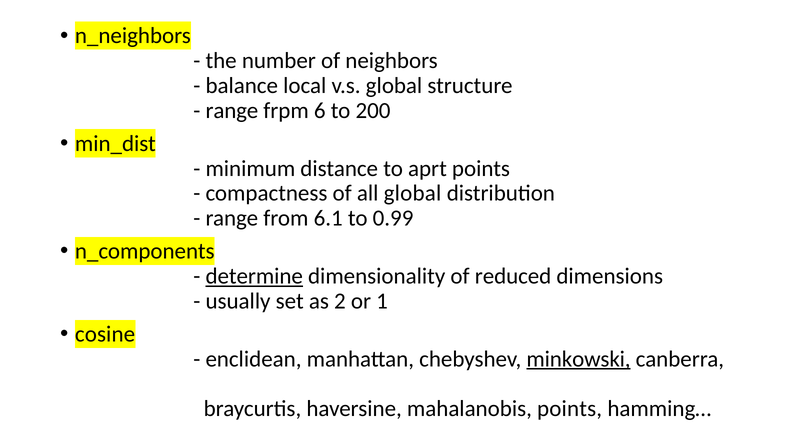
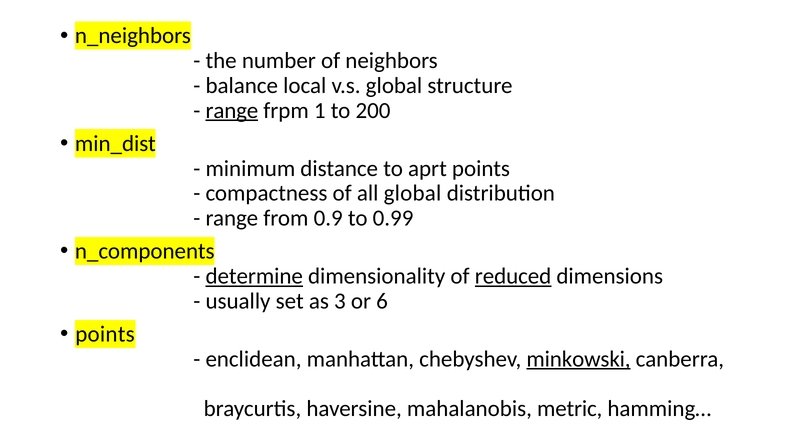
range underline: none -> present (232, 110)
6: 6 -> 1 (320, 110)
6.1: 6.1 -> 0.9 (328, 218)
reduced underline: none -> present (513, 276)
2: 2 -> 3 (340, 301)
1: 1 -> 6 (382, 301)
cosine: cosine -> points (105, 334)
mahalanobis points: points -> metric (570, 409)
